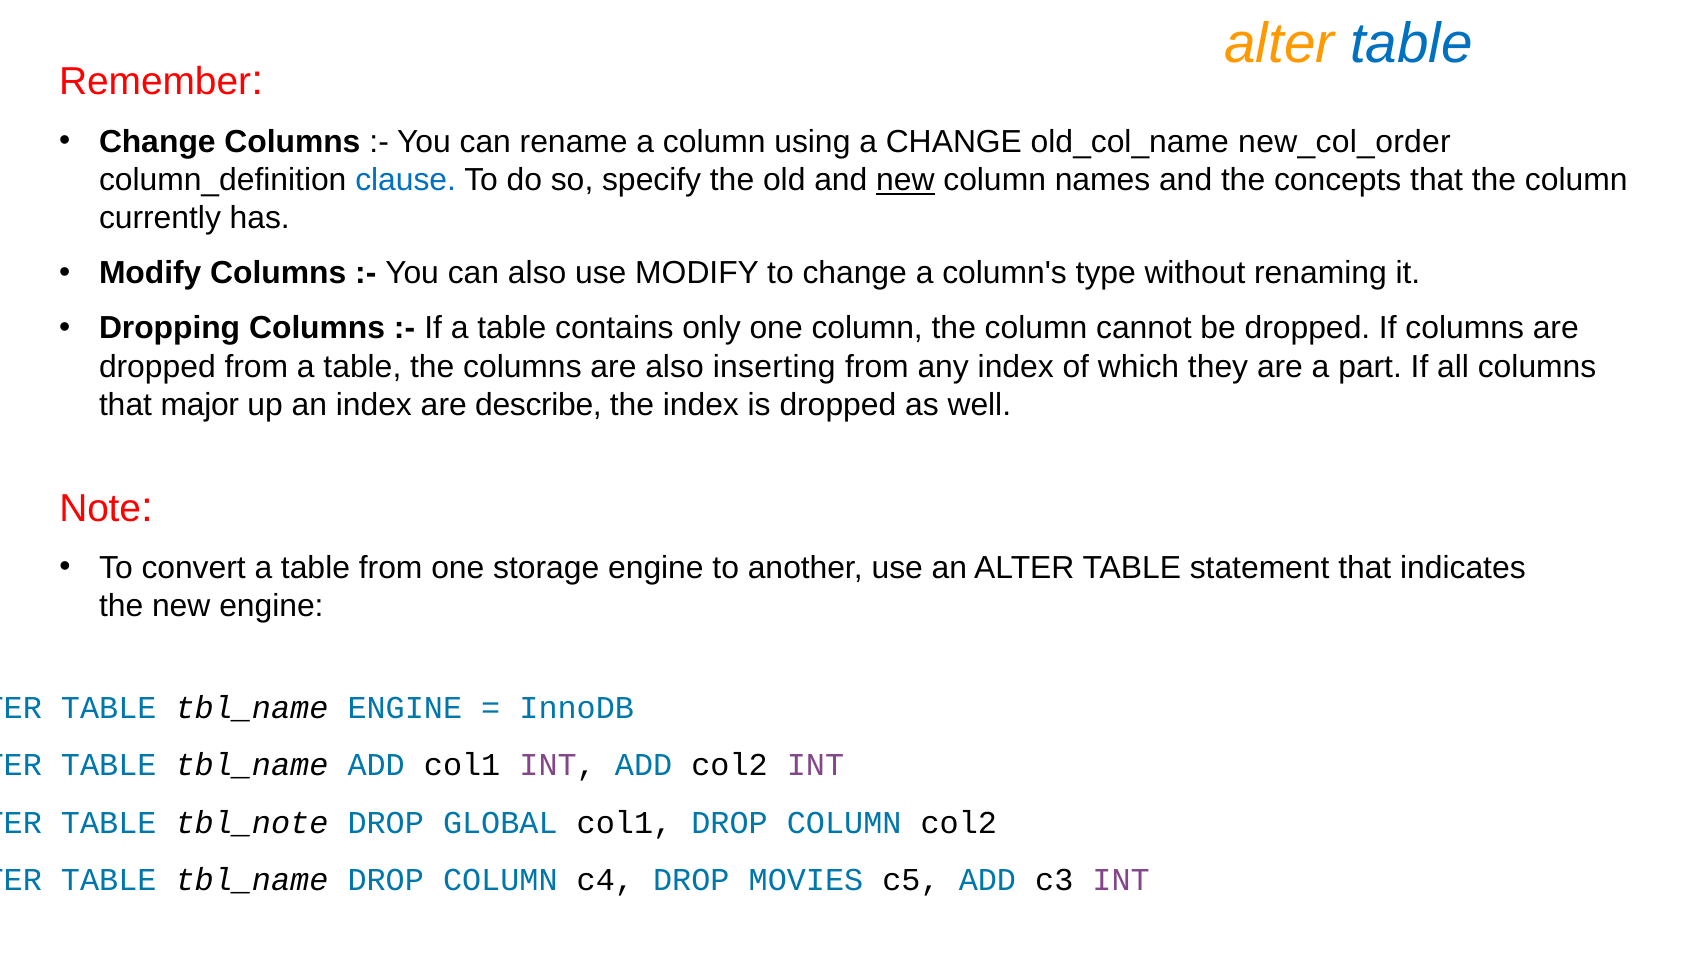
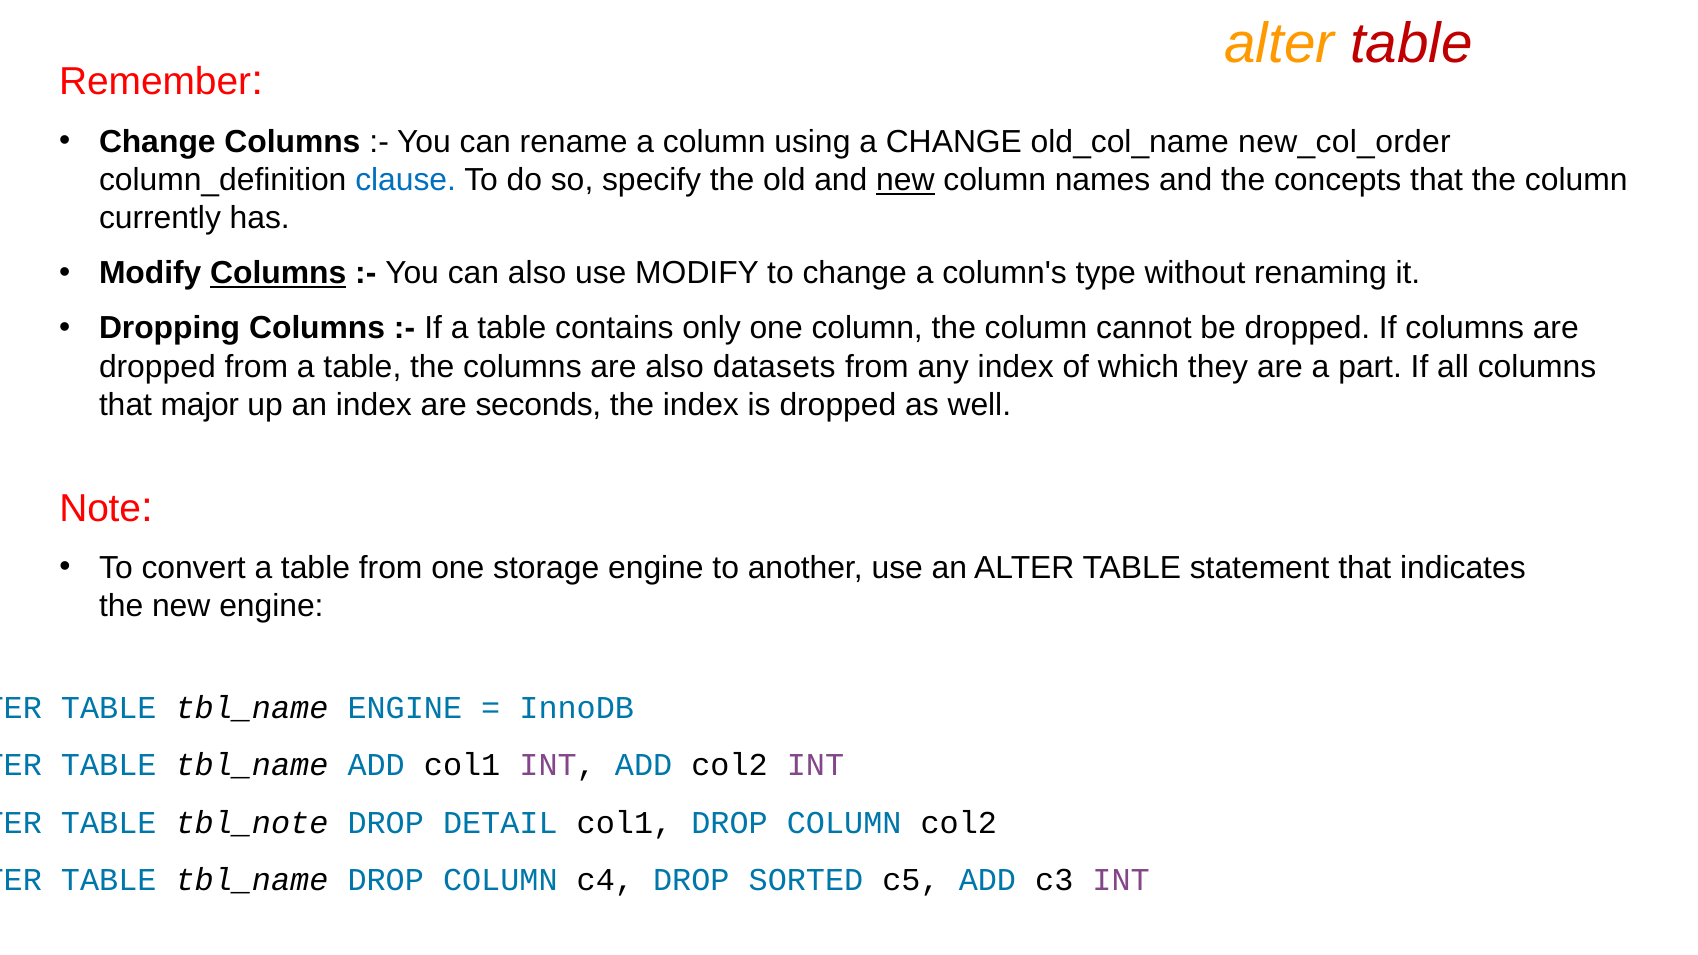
table colour: blue -> red (1411, 44)
Columns underline: none -> present (278, 273)
inserting: inserting -> datasets (774, 367)
describe: describe -> seconds (538, 405)
GLOBAL: GLOBAL -> DETAIL (500, 823)
MOVIES: MOVIES -> SORTED (806, 880)
